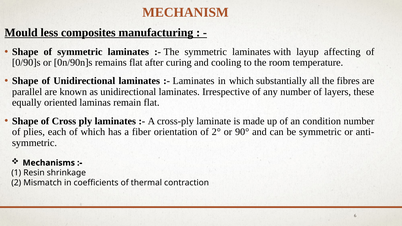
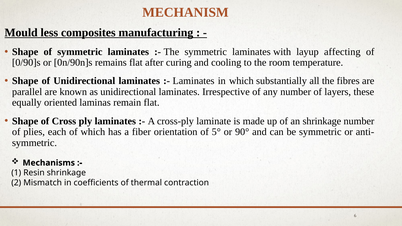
an condition: condition -> shrinkage (322, 121)
2°: 2° -> 5° (216, 132)
